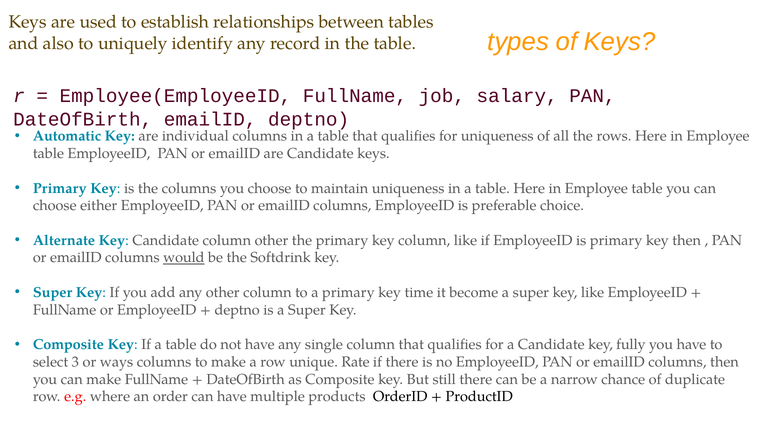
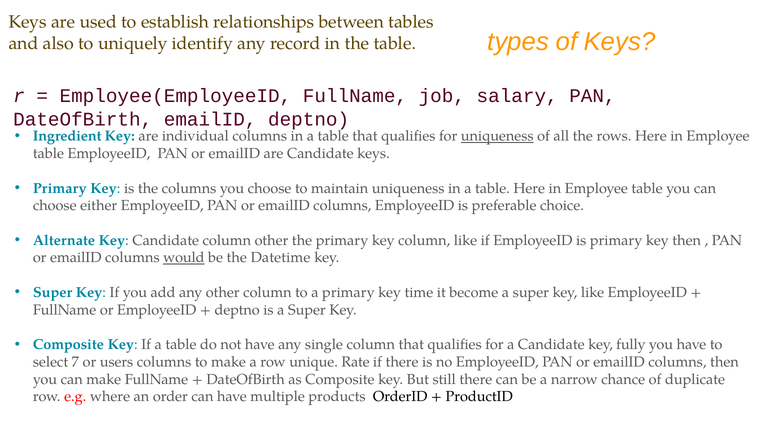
Automatic: Automatic -> Ingredient (67, 136)
uniqueness underline: none -> present (497, 136)
Softdrink: Softdrink -> Datetime (280, 258)
3: 3 -> 7 (75, 362)
ways: ways -> users (117, 362)
